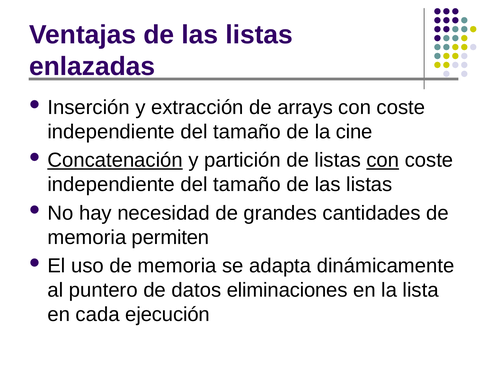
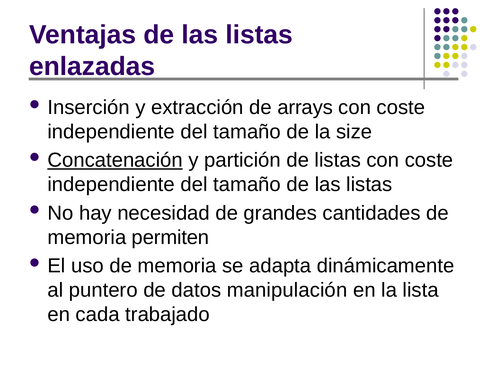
cine: cine -> size (354, 132)
con underline: present -> none (383, 160)
eliminaciones: eliminaciones -> manipulación (287, 290)
ejecución: ejecución -> trabajado (168, 315)
